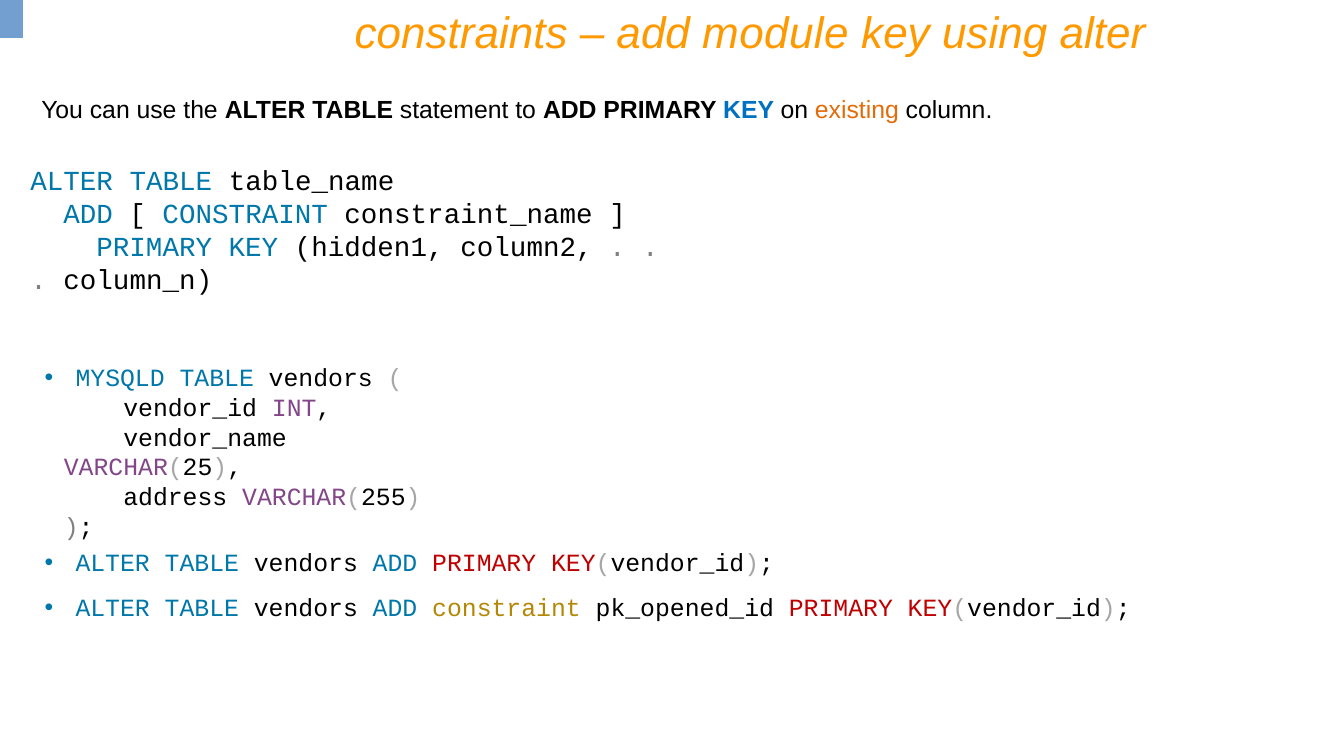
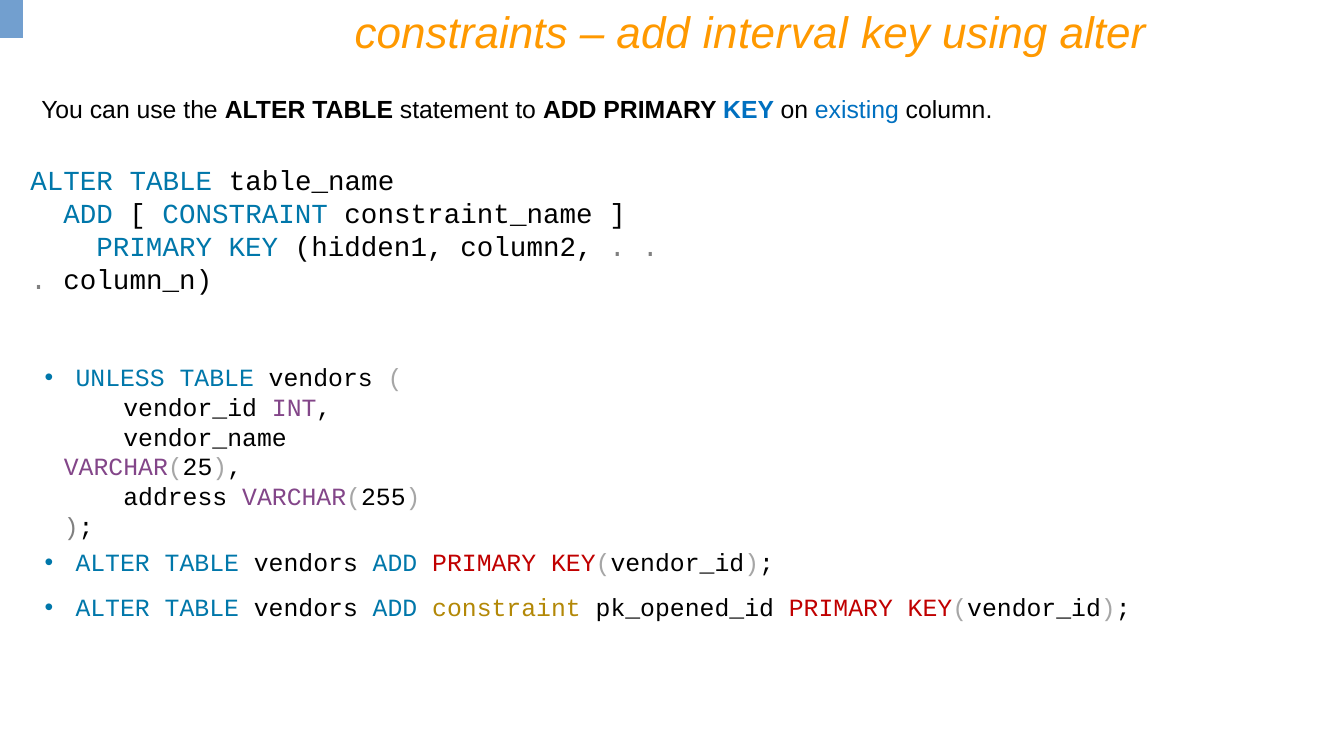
module: module -> interval (775, 34)
existing colour: orange -> blue (857, 110)
MYSQLD: MYSQLD -> UNLESS (120, 379)
